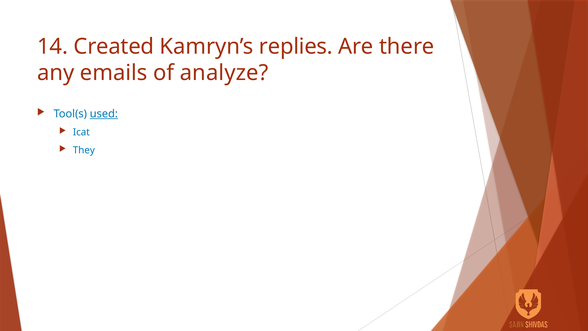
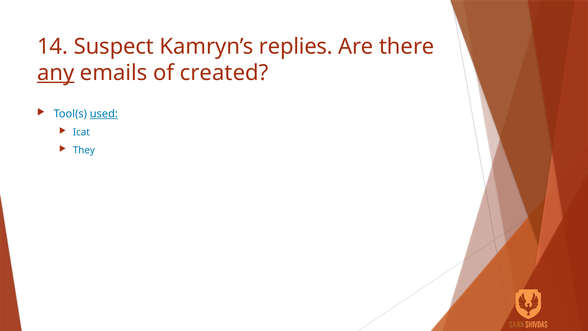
Created: Created -> Suspect (114, 46)
any underline: none -> present (56, 73)
analyze: analyze -> created (224, 73)
